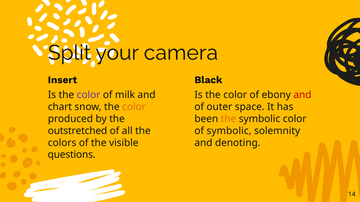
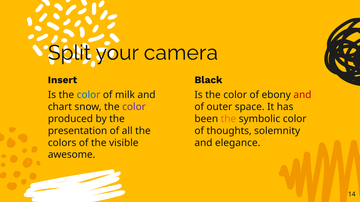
color colour: purple -> blue (89, 95)
color colour: orange -> purple (134, 107)
outstretched: outstretched -> presentation (78, 131)
of symbolic: symbolic -> thoughts (229, 131)
denoting: denoting -> elegance (238, 143)
questions: questions -> awesome (72, 155)
